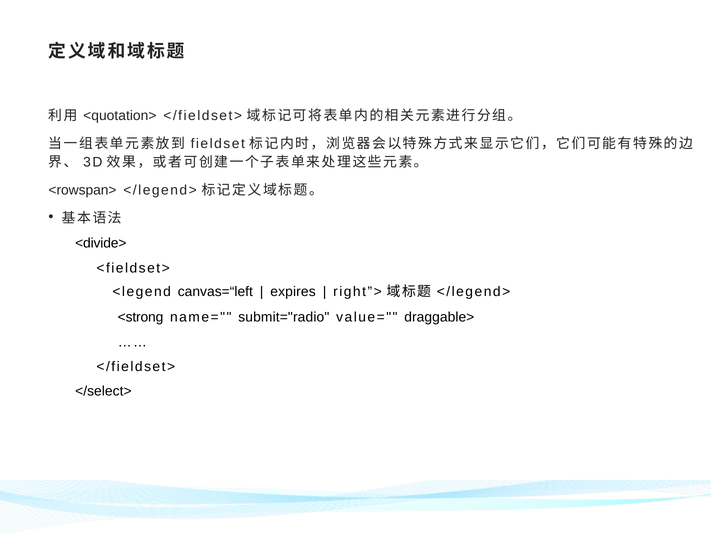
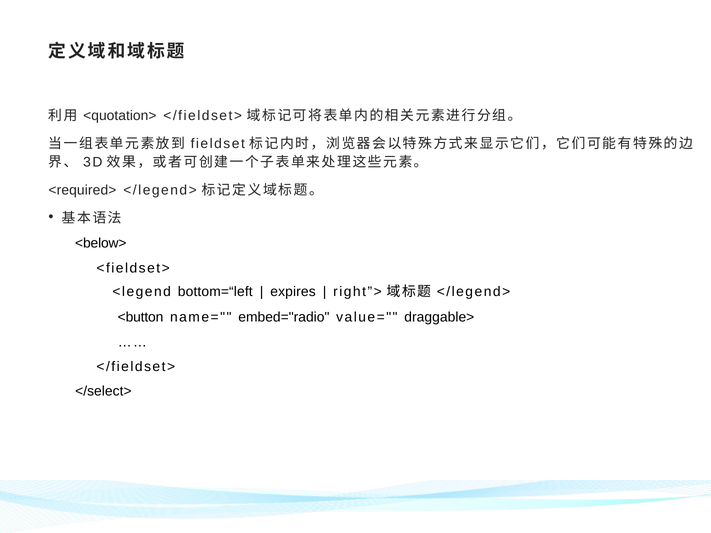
<rowspan>: <rowspan> -> <required> (82, 190)
<divide>: <divide> -> <below> (101, 243)
canvas=“left: canvas=“left -> bottom=“left (215, 292)
<strong: <strong -> <button (141, 318)
submit="radio: submit="radio -> embed="radio (284, 318)
